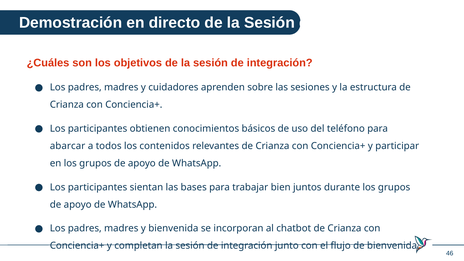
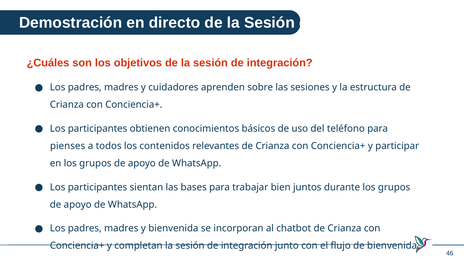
abarcar: abarcar -> pienses (68, 146)
